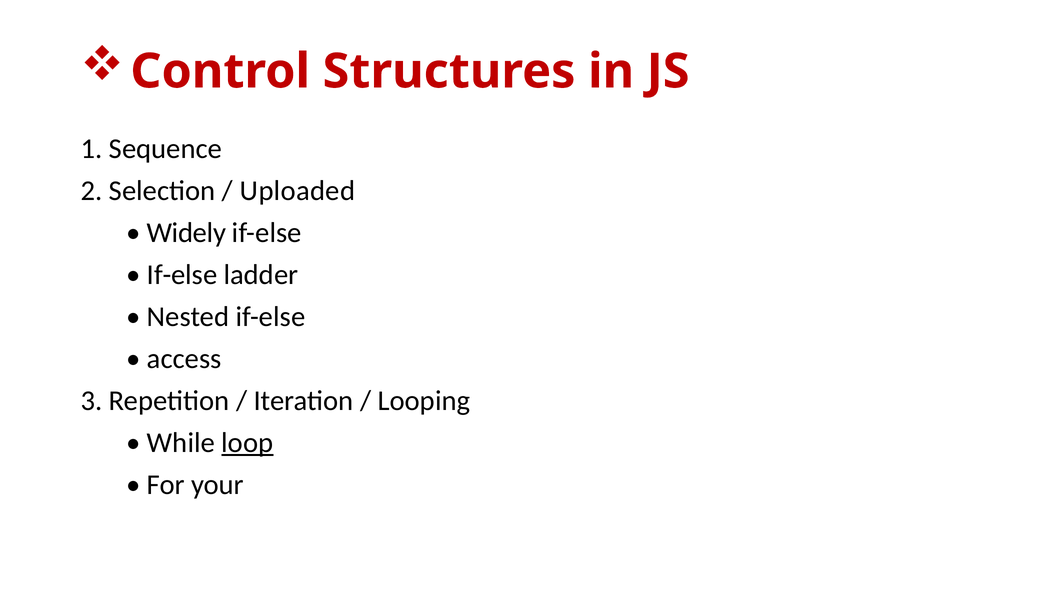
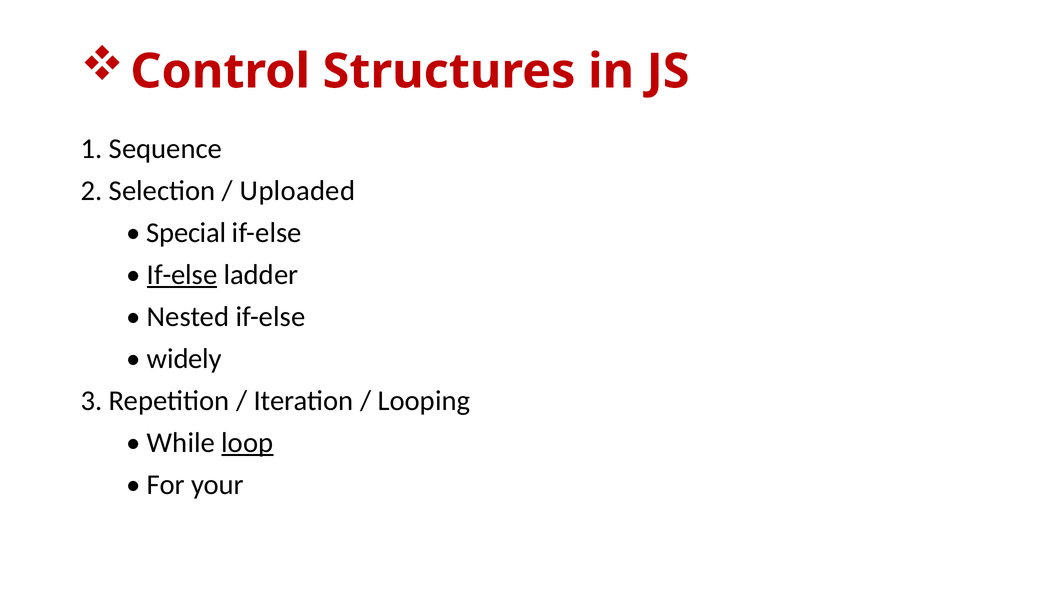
Widely: Widely -> Special (186, 233)
If-else underline: none -> present (182, 275)
access: access -> widely (184, 359)
